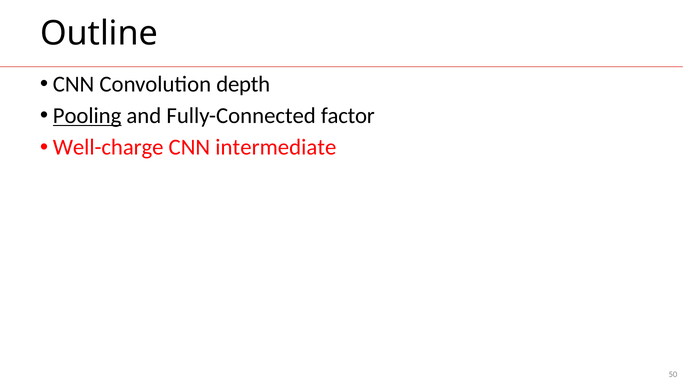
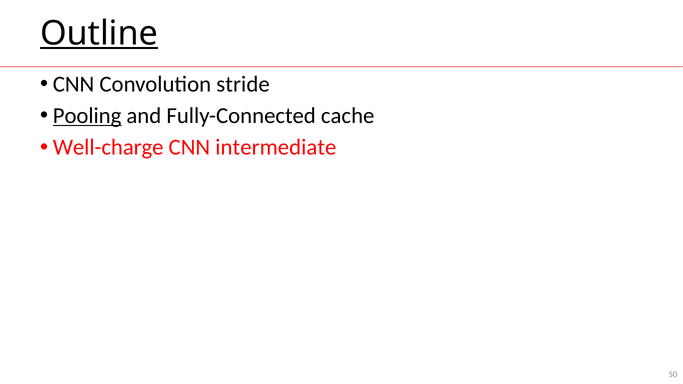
Outline underline: none -> present (99, 33)
depth: depth -> stride (243, 84)
factor: factor -> cache (348, 116)
